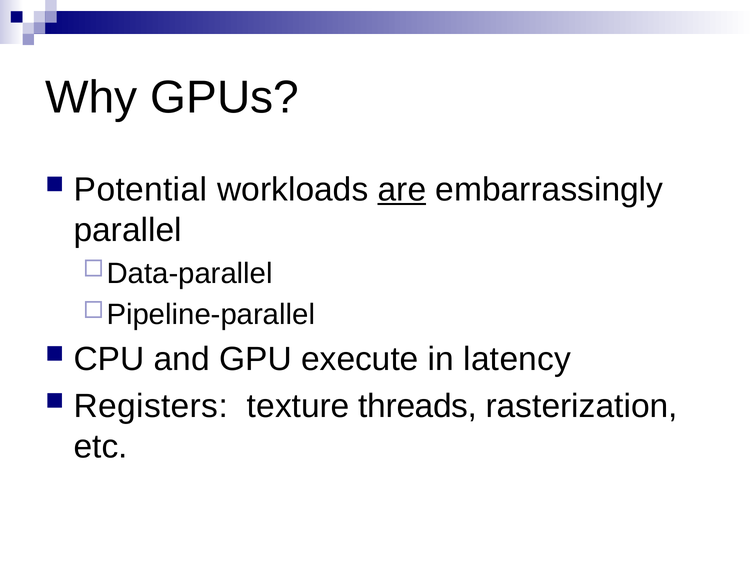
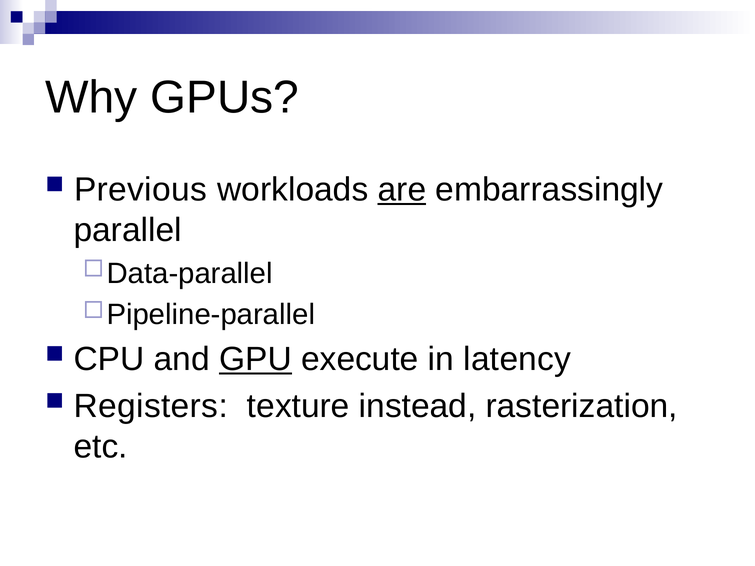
Potential: Potential -> Previous (141, 190)
GPU underline: none -> present (255, 359)
threads: threads -> instead (418, 406)
